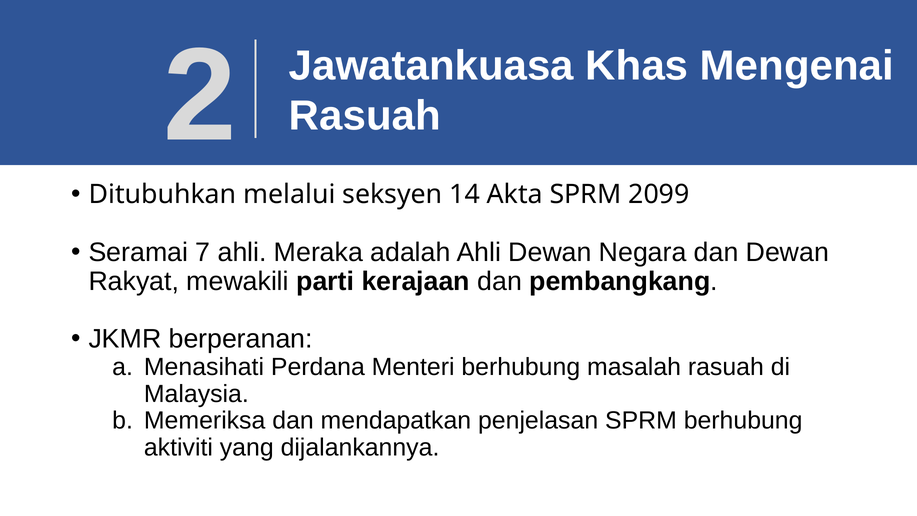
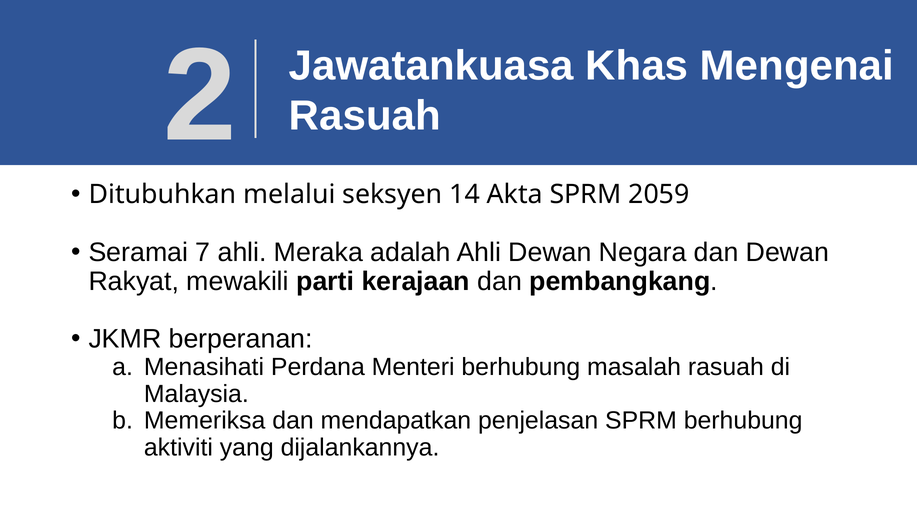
2099: 2099 -> 2059 (659, 195)
